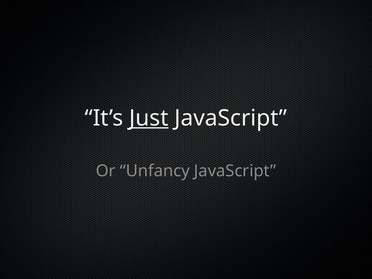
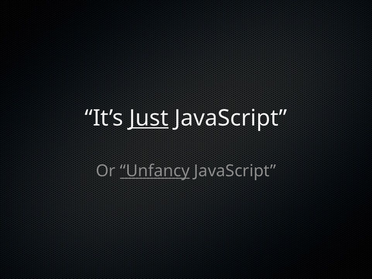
Unfancy underline: none -> present (155, 171)
